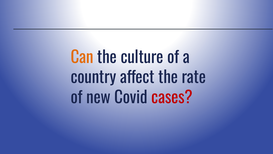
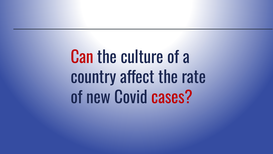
Can colour: orange -> red (82, 57)
